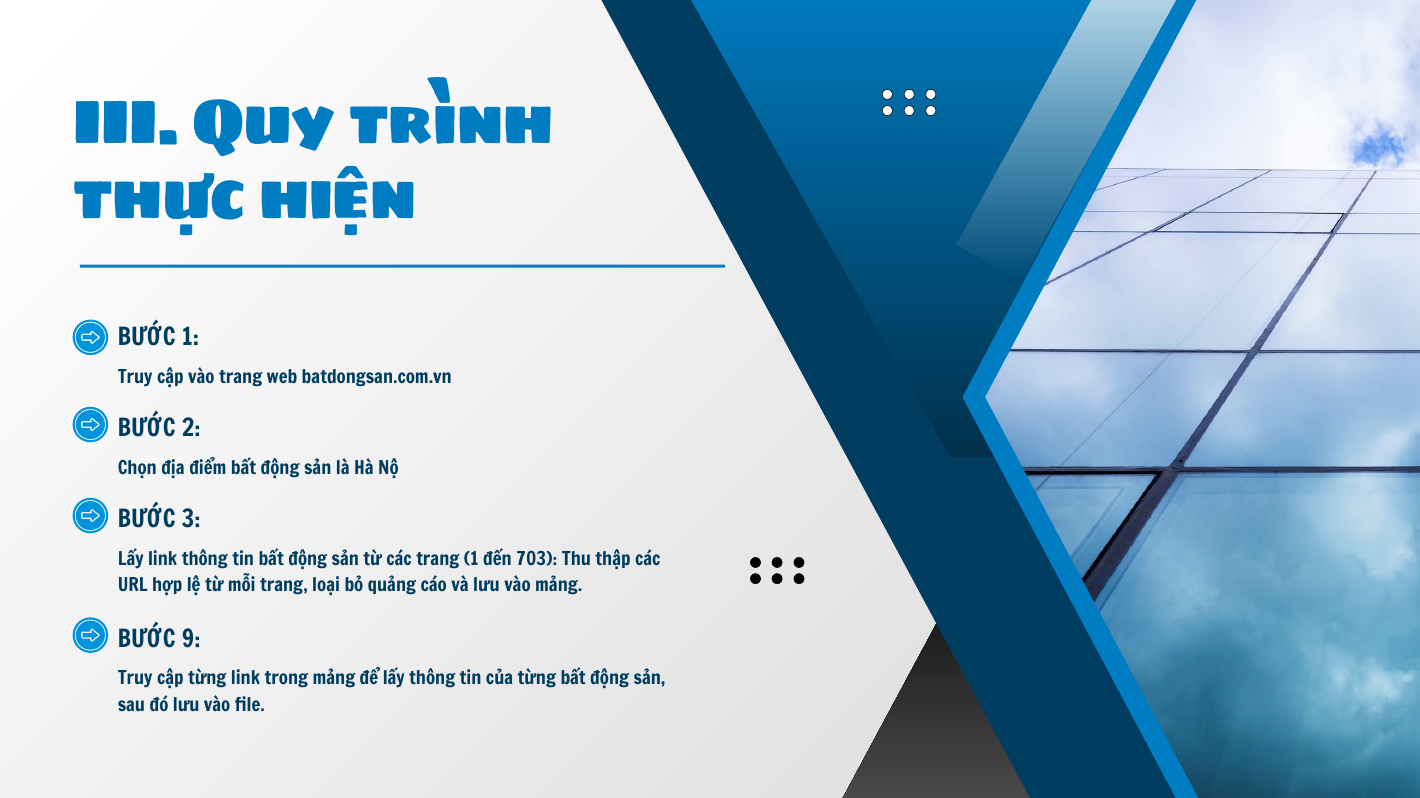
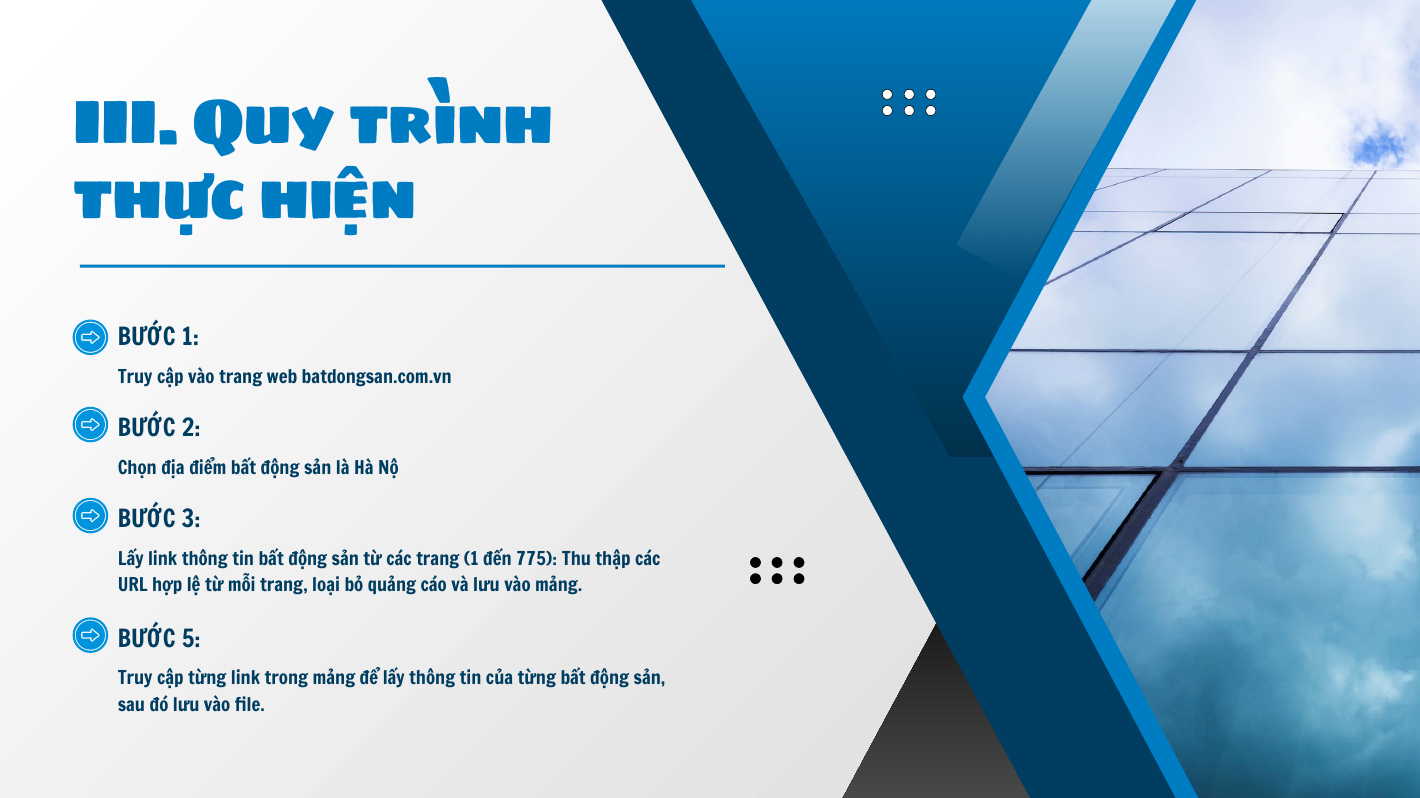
703: 703 -> 775 (537, 560)
9: 9 -> 5 (191, 640)
